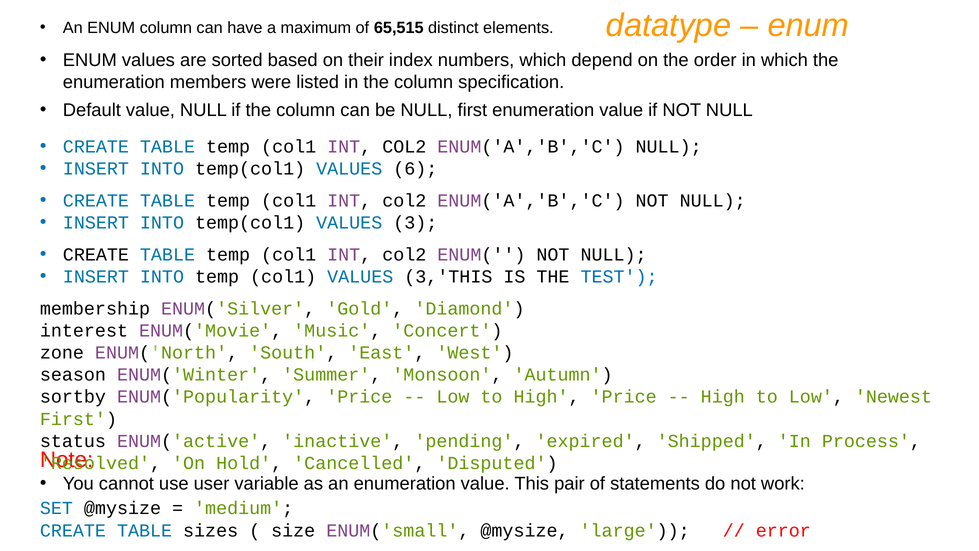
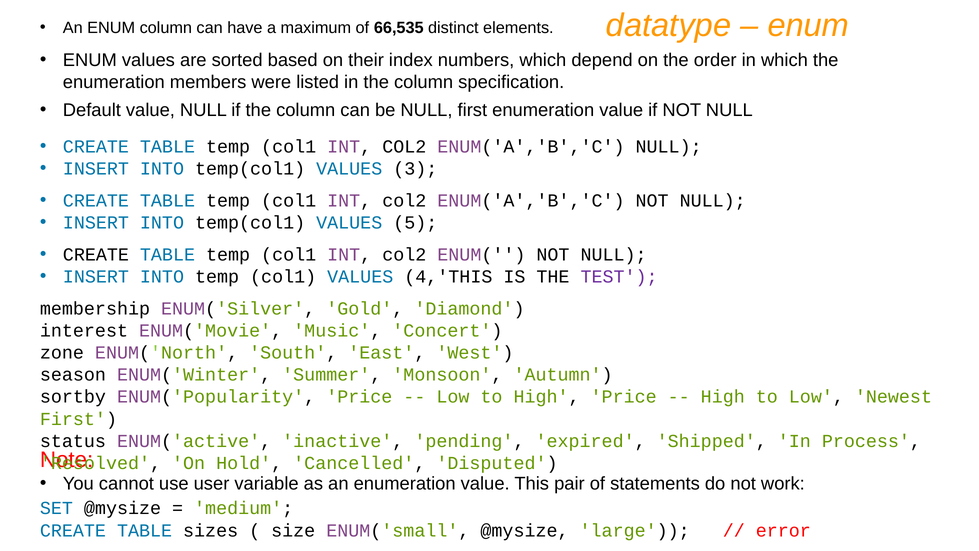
65,515: 65,515 -> 66,535 (399, 28)
6: 6 -> 3 (415, 169)
3: 3 -> 5 (415, 223)
3,'THIS: 3,'THIS -> 4,'THIS (448, 276)
TEST colour: blue -> purple (619, 276)
